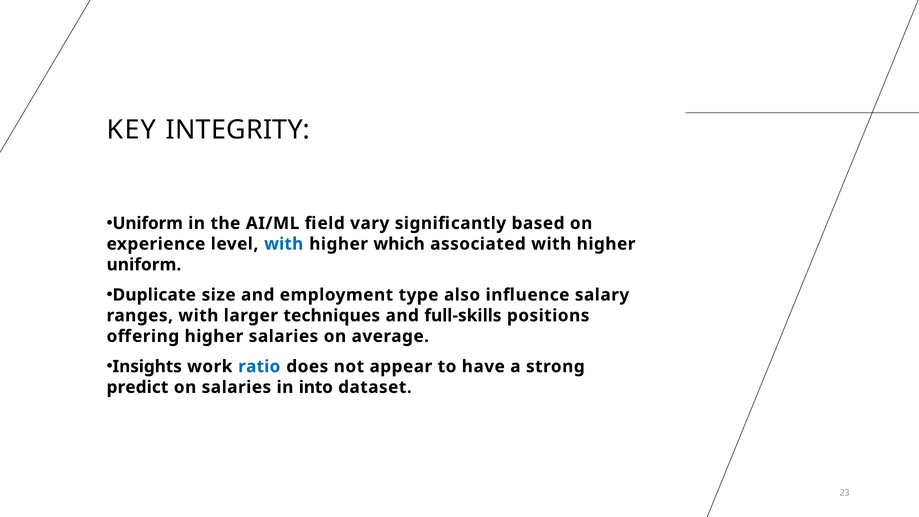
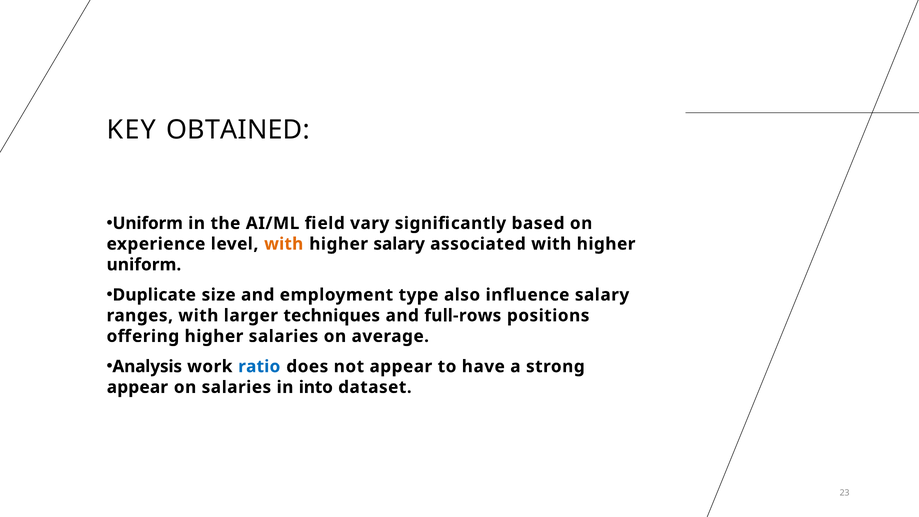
INTEGRITY: INTEGRITY -> OBTAINED (238, 130)
with colour: blue -> orange (284, 244)
higher which: which -> salary (399, 244)
full-skills: full-skills -> full-rows (463, 316)
Insights: Insights -> Analysis (147, 366)
predict: predict -> appear (137, 387)
